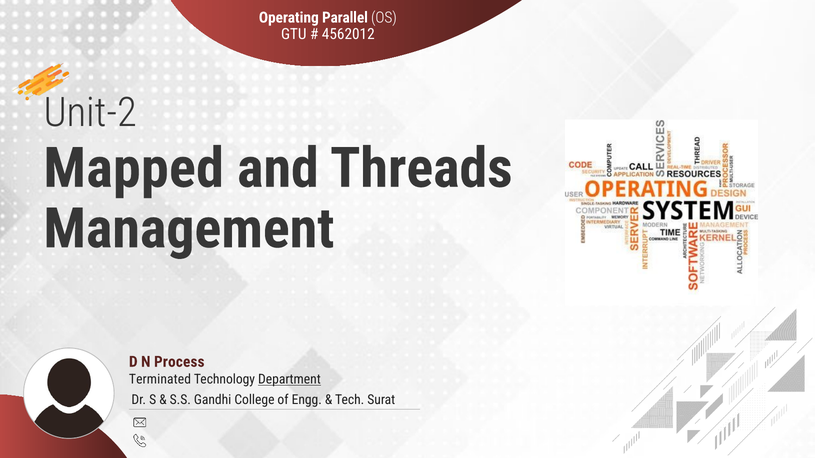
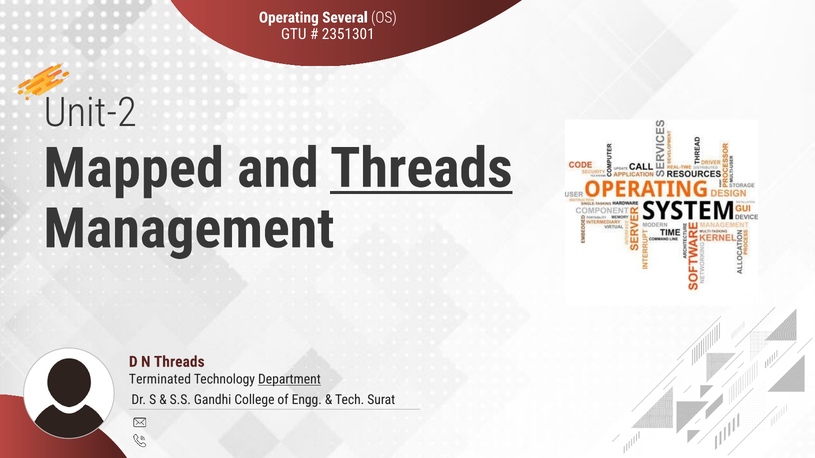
Parallel: Parallel -> Several (345, 18)
4562012: 4562012 -> 2351301 (348, 34)
Threads underline: none -> present (421, 169)
N Process: Process -> Threads (179, 362)
